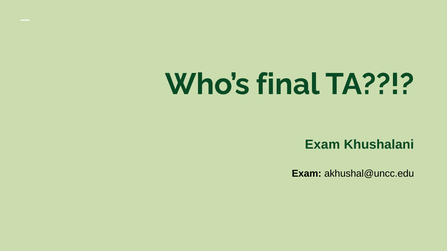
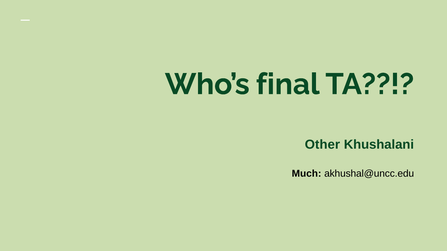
Exam: Exam -> Other (322, 145)
Exam: Exam -> Much (307, 174)
